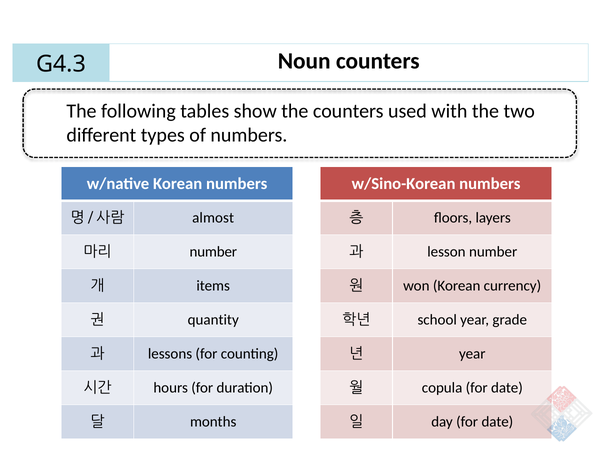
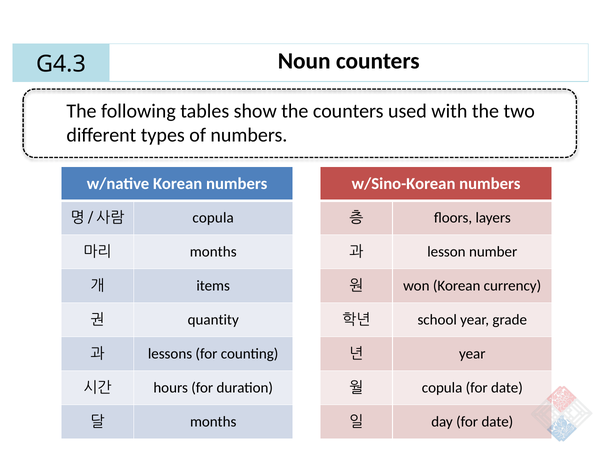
almost: almost -> copula (213, 218)
number: number -> months (213, 252)
